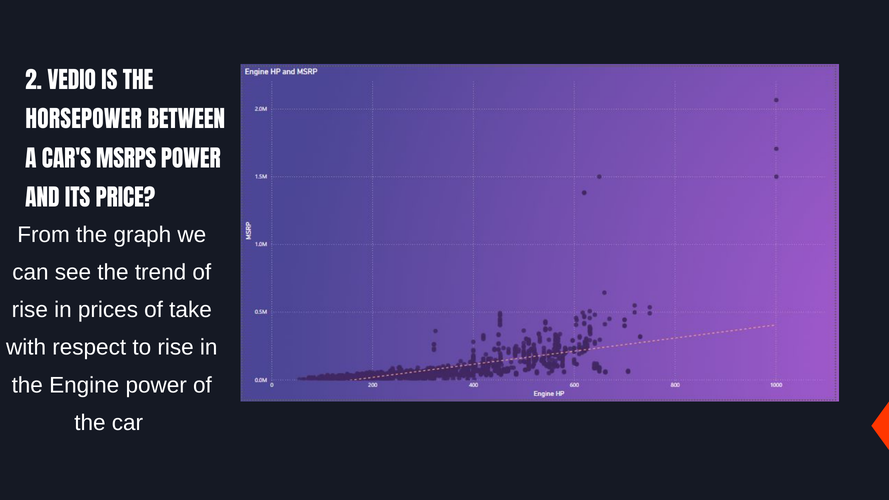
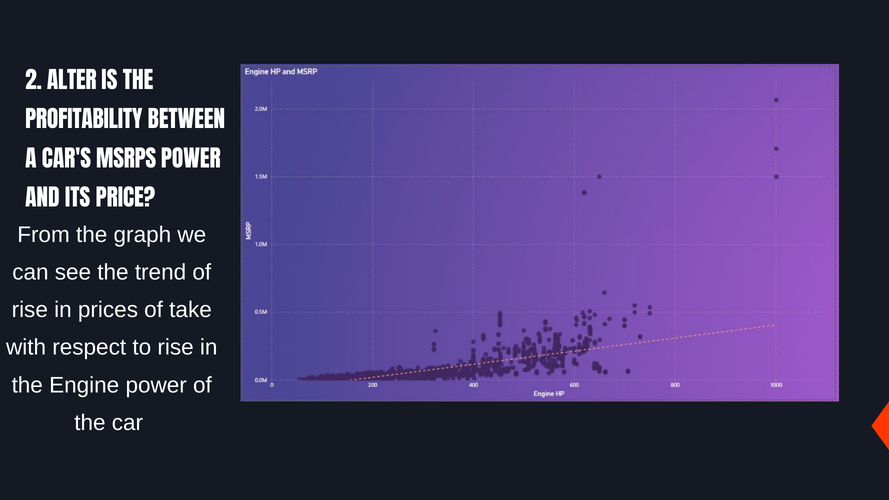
VEDIO: VEDIO -> ALTER (72, 82)
HORSEPOWER: HORSEPOWER -> PROFITABILITY (84, 121)
